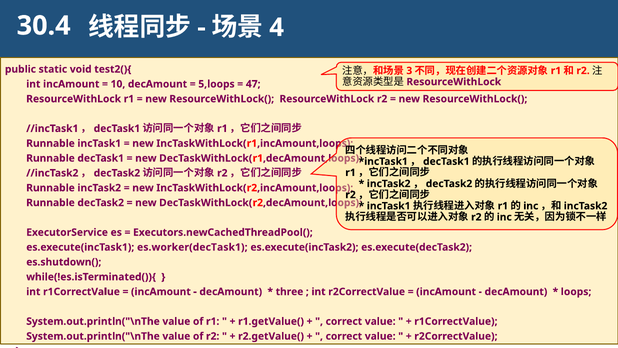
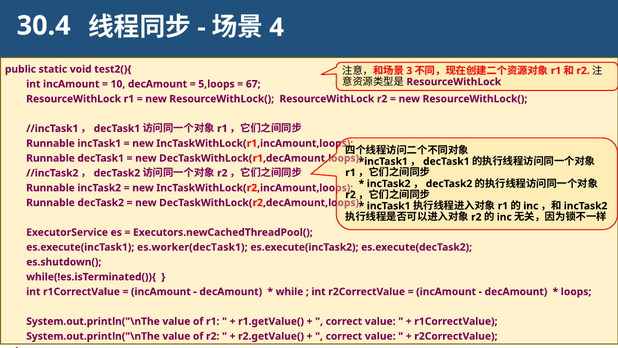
47: 47 -> 67 (253, 84)
three: three -> while (289, 291)
